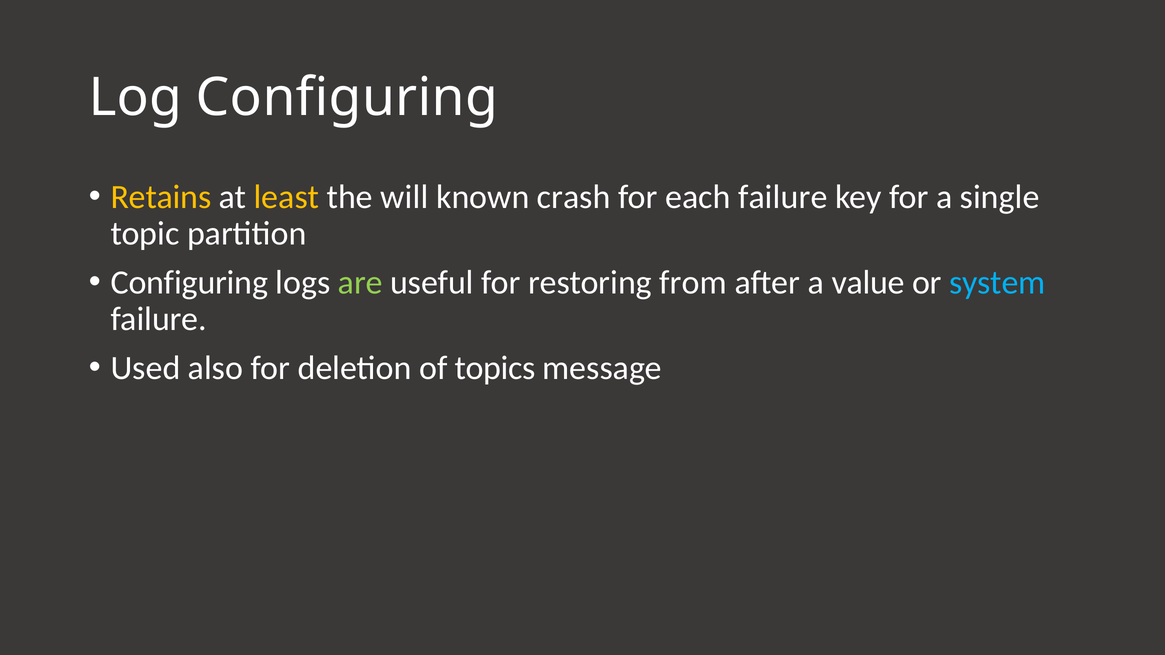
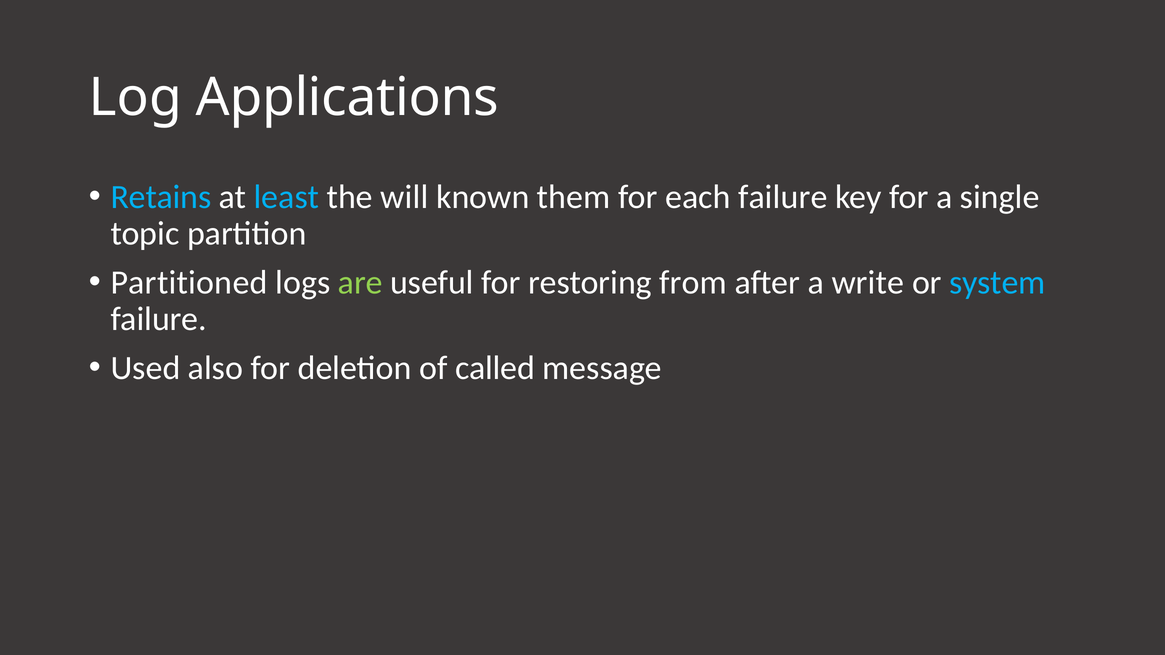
Log Configuring: Configuring -> Applications (347, 98)
Retains colour: yellow -> light blue (161, 197)
least colour: yellow -> light blue (286, 197)
crash: crash -> them (574, 197)
Configuring: Configuring -> Partitioned (189, 283)
value: value -> write (868, 283)
topics: topics -> called (495, 368)
